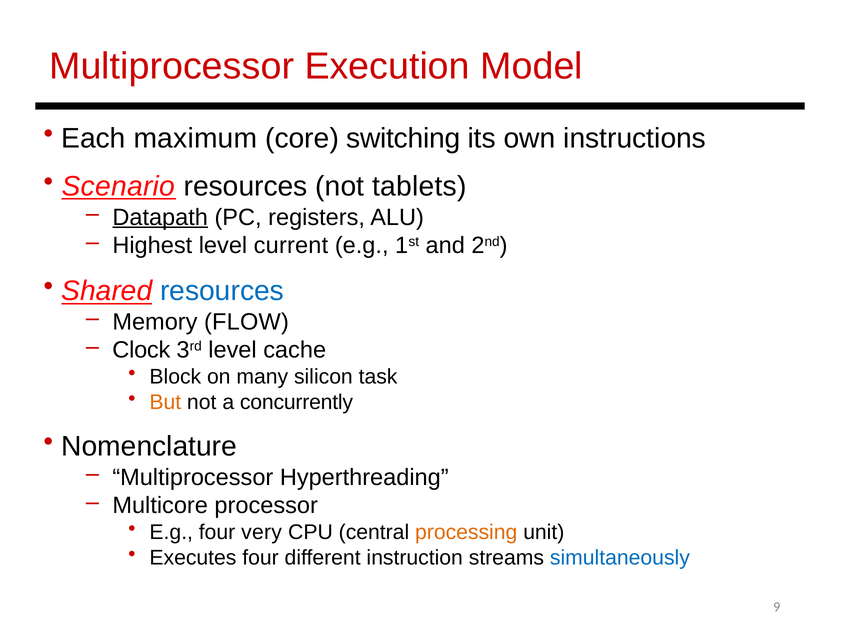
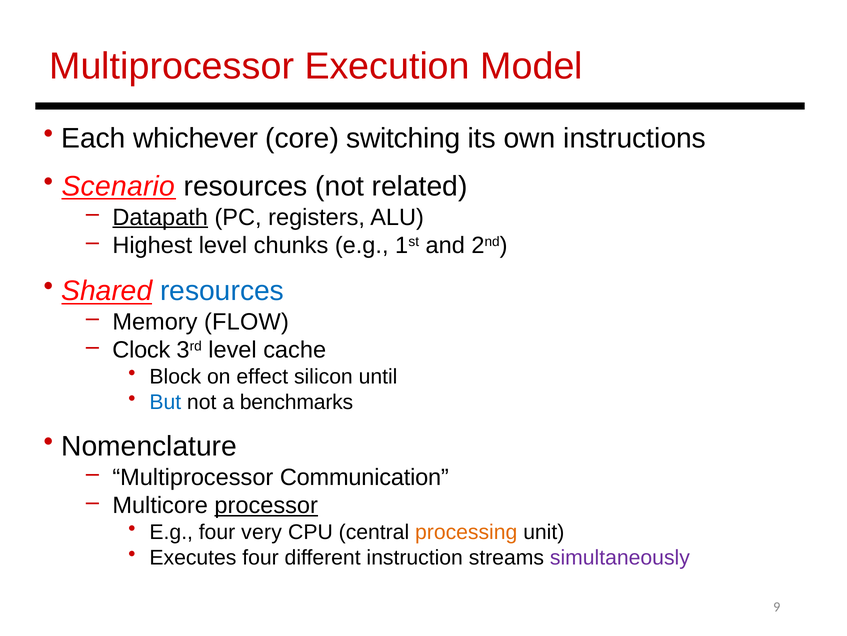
maximum: maximum -> whichever (196, 138)
tablets: tablets -> related (420, 186)
current: current -> chunks (291, 245)
many: many -> effect (262, 376)
task: task -> until (378, 376)
But colour: orange -> blue (165, 402)
concurrently: concurrently -> benchmarks (296, 402)
Hyperthreading: Hyperthreading -> Communication (364, 477)
processor underline: none -> present (266, 505)
simultaneously colour: blue -> purple (620, 557)
